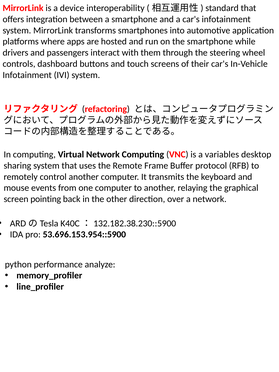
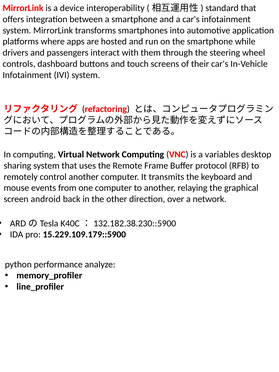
pointing: pointing -> android (46, 199)
53.696.153.954::5900: 53.696.153.954::5900 -> 15.229.109.179::5900 (84, 234)
